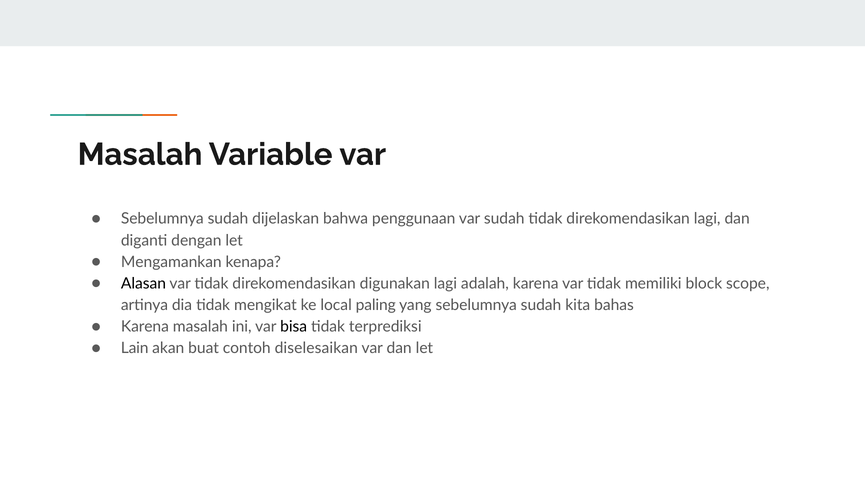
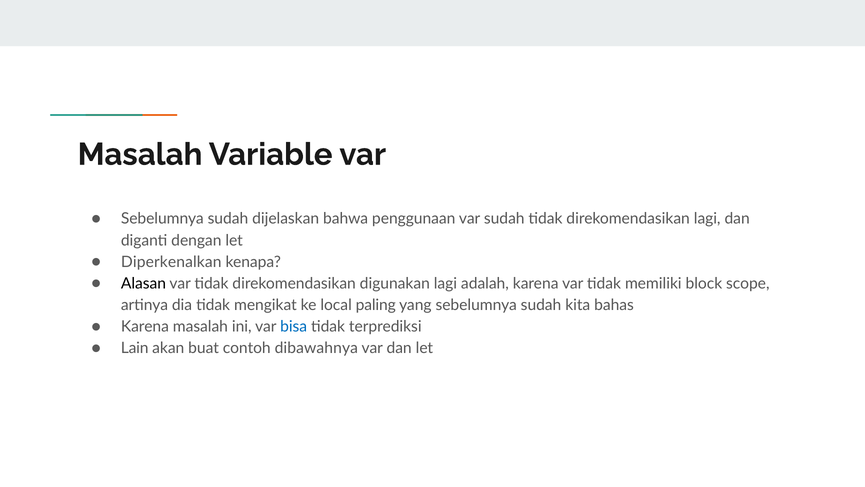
Mengamankan: Mengamankan -> Diperkenalkan (171, 262)
bisa colour: black -> blue (294, 326)
diselesaikan: diselesaikan -> dibawahnya (316, 348)
